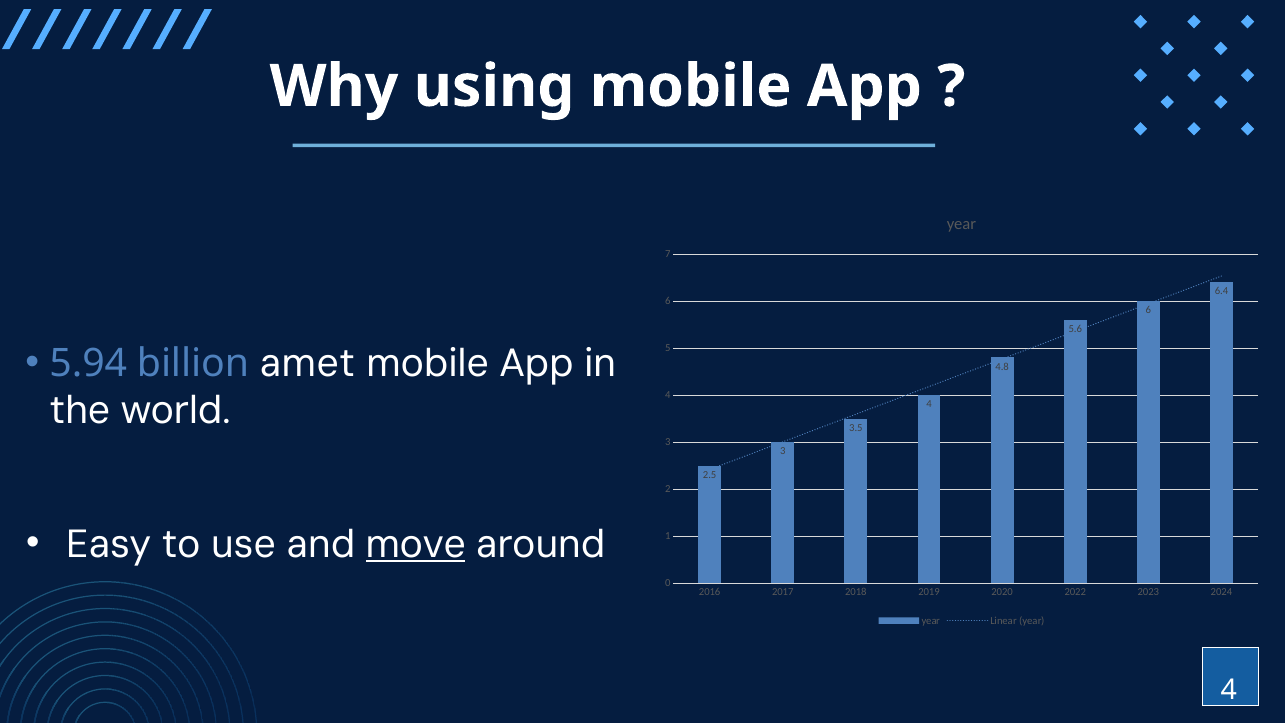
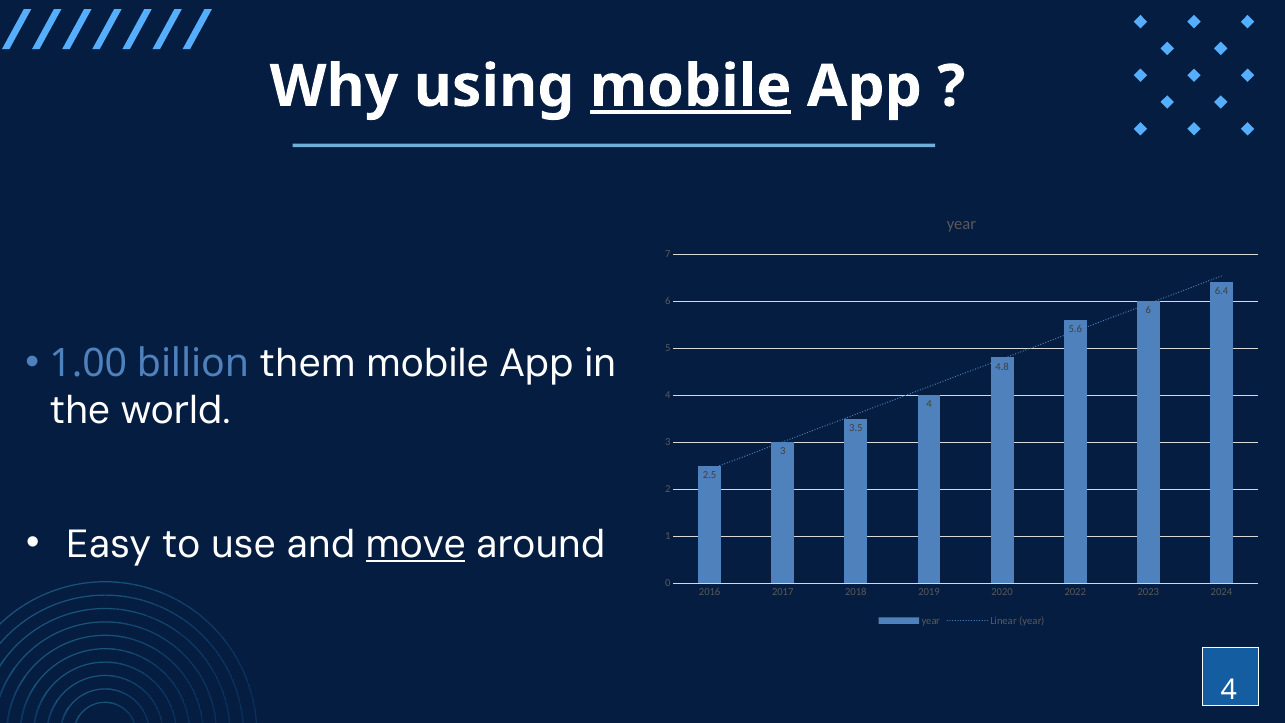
mobile underline: none -> present (691, 87)
5.94: 5.94 -> 1.00 (88, 363)
amet: amet -> them (307, 363)
